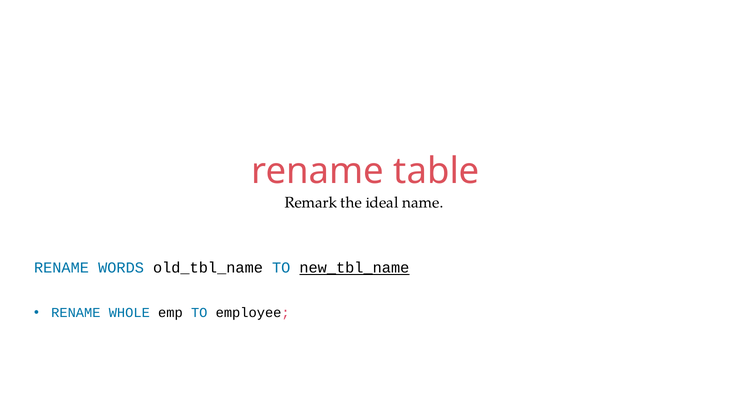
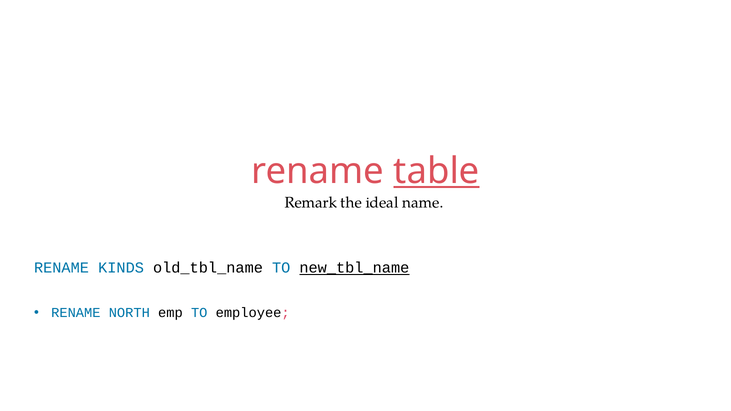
table underline: none -> present (437, 171)
WORDS: WORDS -> KINDS (121, 268)
WHOLE: WHOLE -> NORTH (129, 313)
